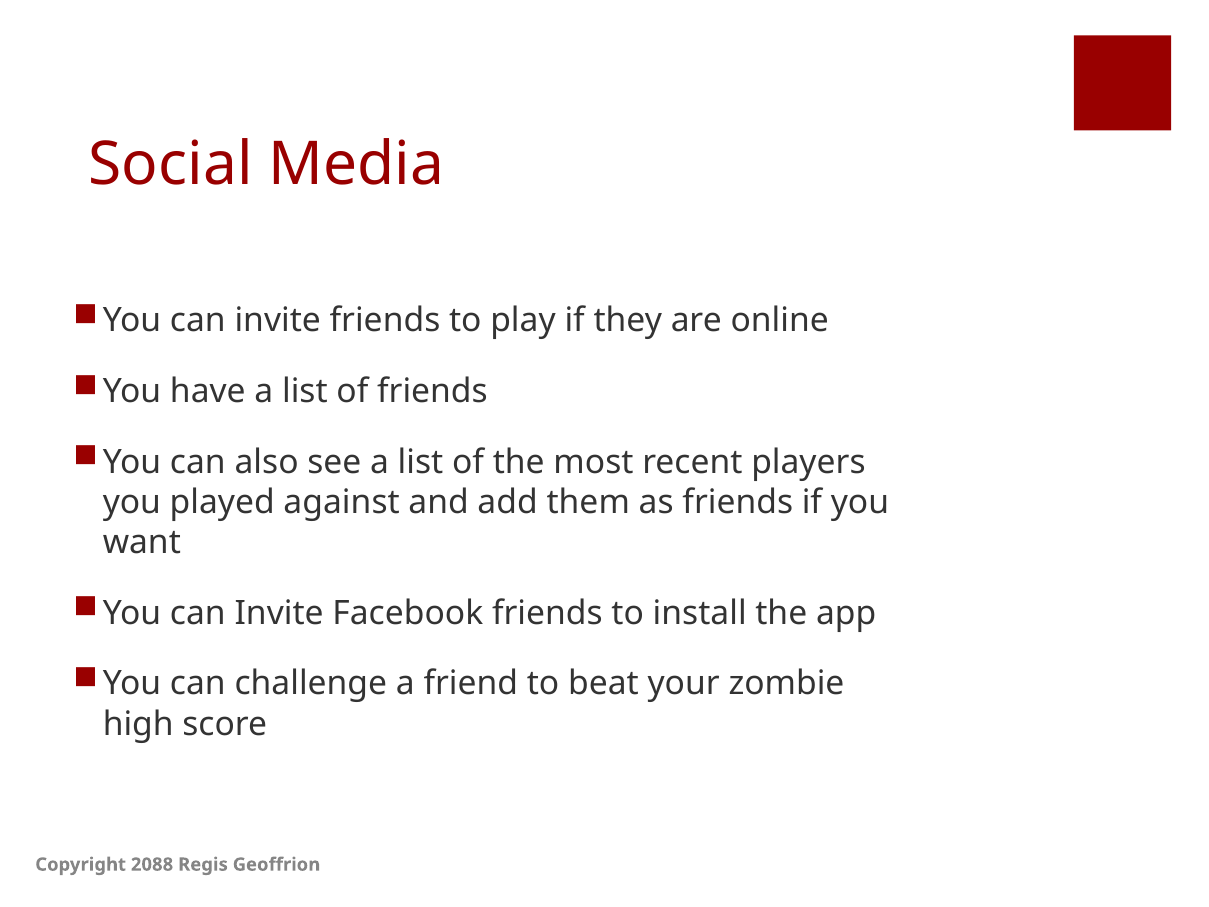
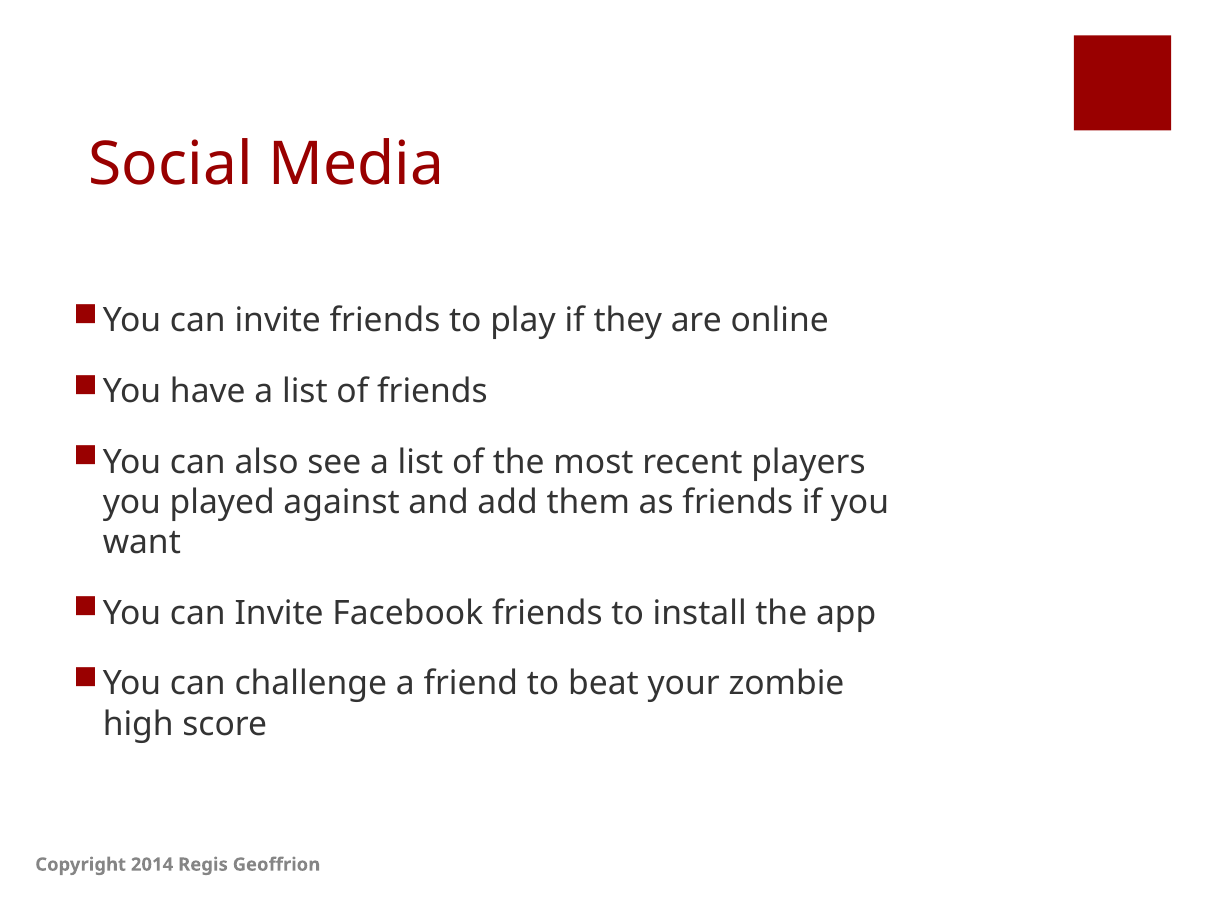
2088: 2088 -> 2014 (152, 864)
